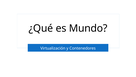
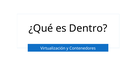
Mundo: Mundo -> Dentro (88, 28)
